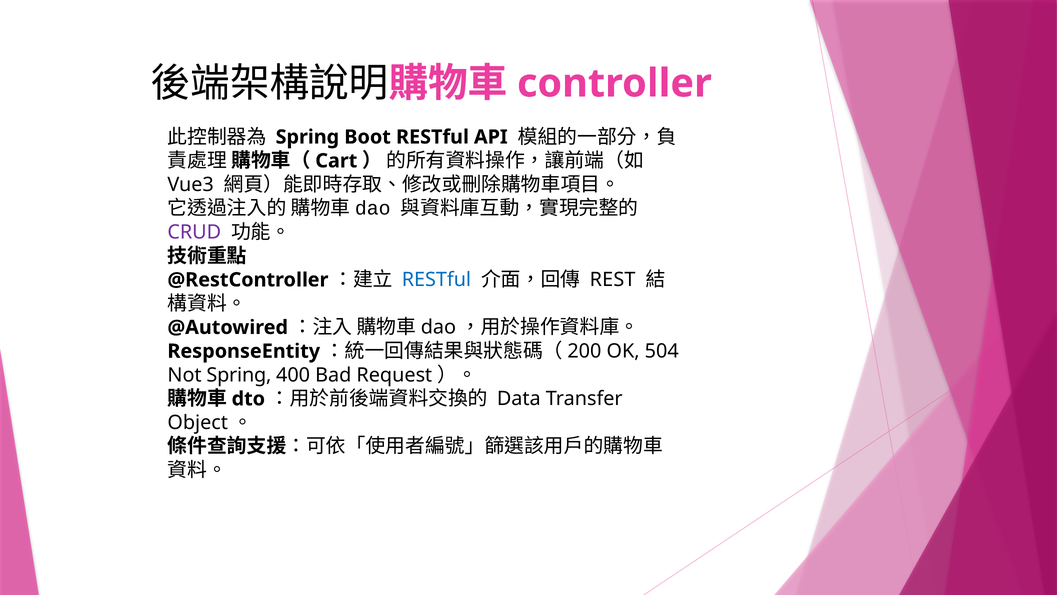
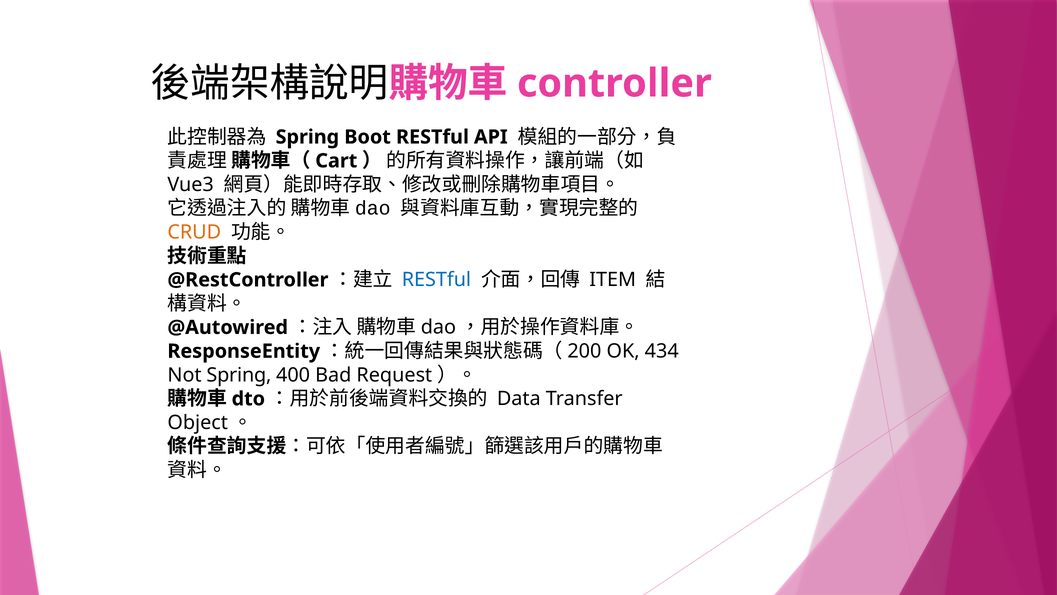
CRUD colour: purple -> orange (194, 232)
REST: REST -> ITEM (613, 280)
504: 504 -> 434 (662, 351)
